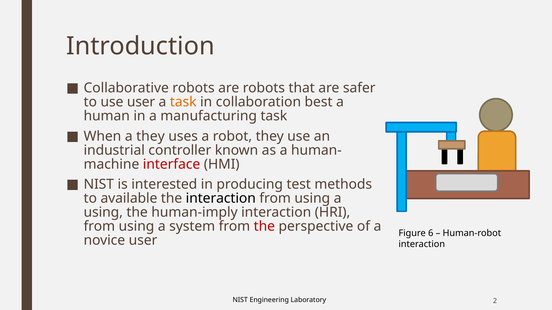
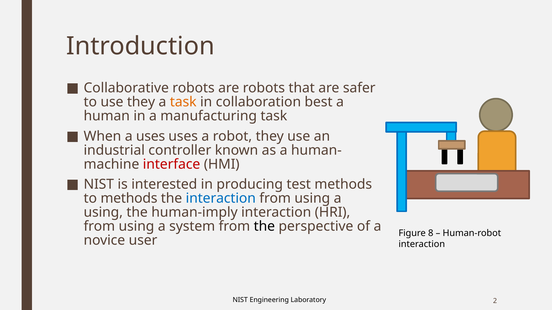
use user: user -> they (141, 102)
a they: they -> uses (151, 136)
to available: available -> methods (129, 199)
interaction colour: black -> blue (221, 199)
the colour: red -> black (264, 227)
6: 6 -> 8 (431, 234)
